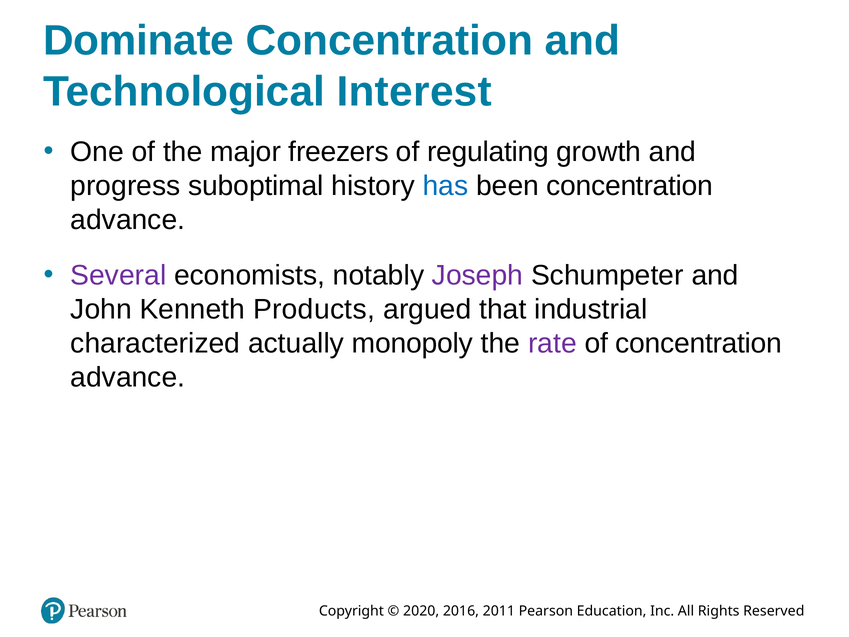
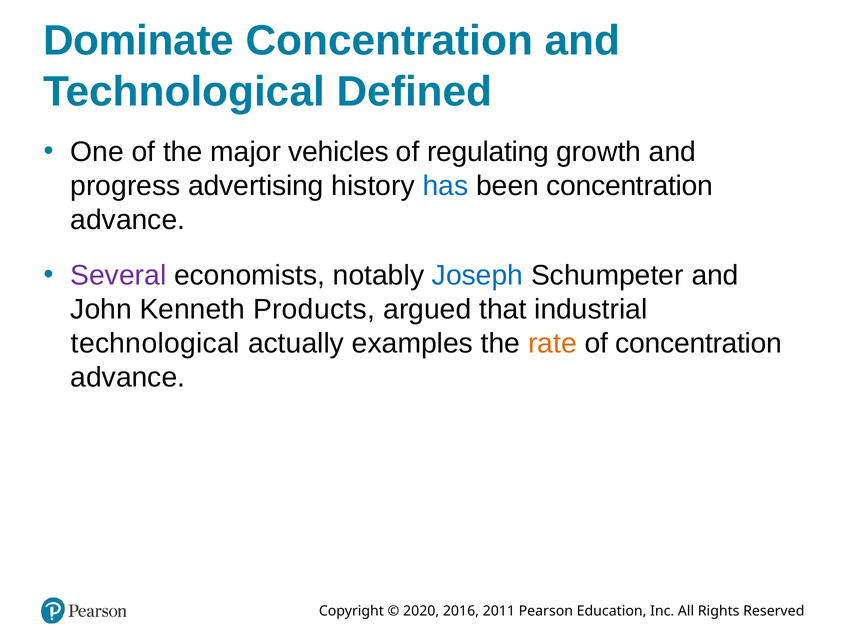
Interest: Interest -> Defined (415, 92)
freezers: freezers -> vehicles (339, 152)
suboptimal: suboptimal -> advertising (256, 186)
Joseph colour: purple -> blue (478, 275)
characterized: characterized -> technological (155, 343)
monopoly: monopoly -> examples (412, 343)
rate colour: purple -> orange (552, 343)
